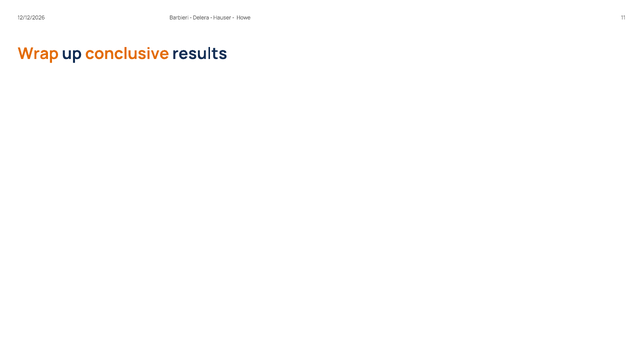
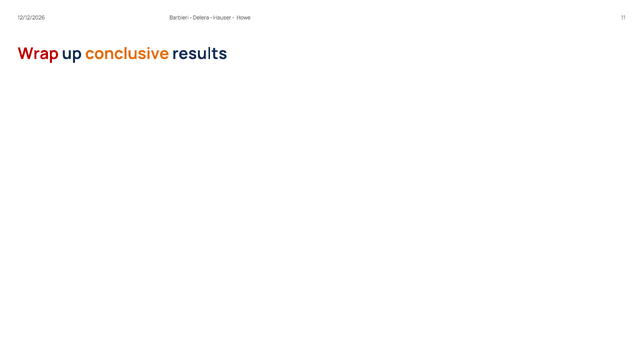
Wrap colour: orange -> red (38, 54)
